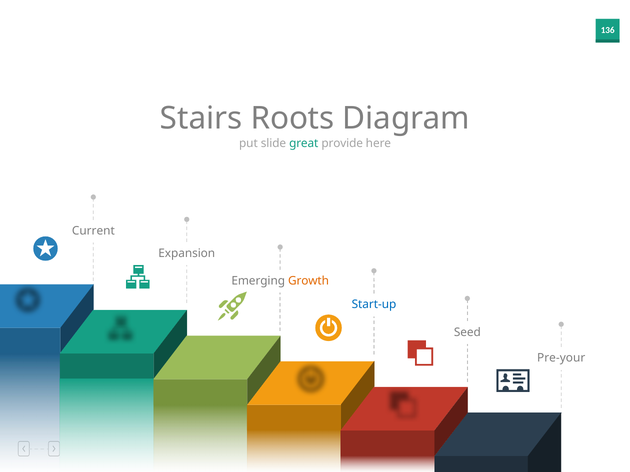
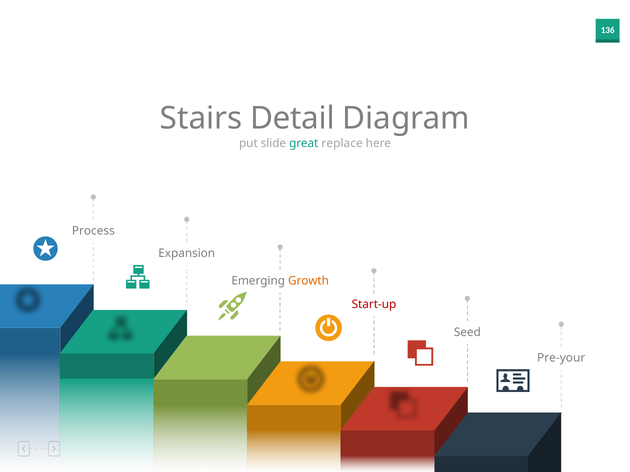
Roots: Roots -> Detail (293, 118)
provide: provide -> replace (342, 143)
Current: Current -> Process (93, 231)
Start-up colour: blue -> red (374, 305)
